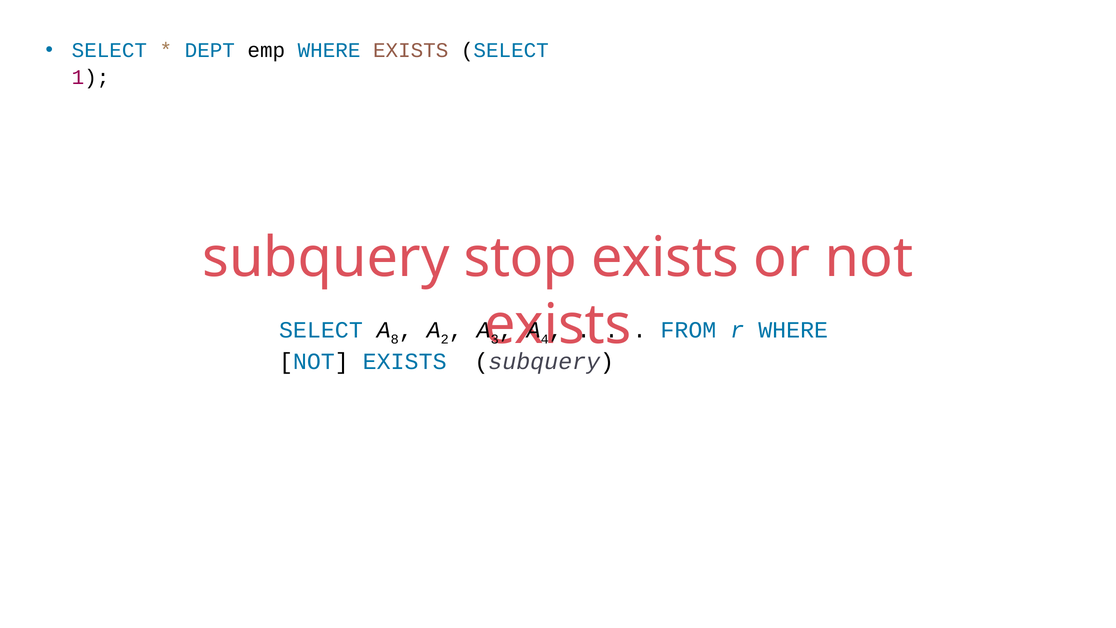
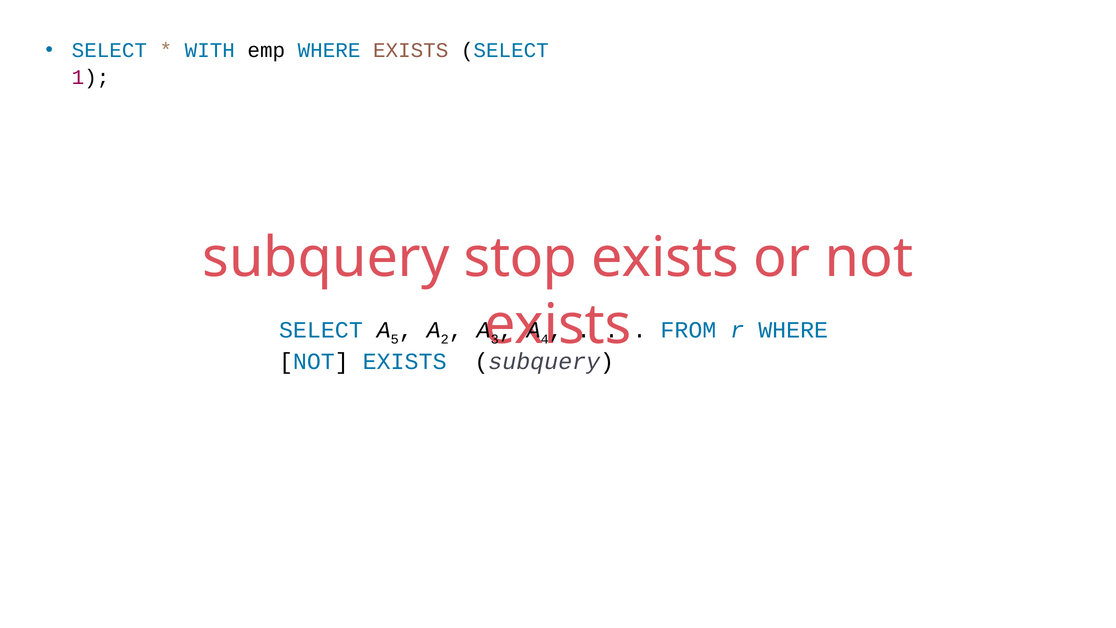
DEPT: DEPT -> WITH (210, 50)
8: 8 -> 5 (395, 339)
